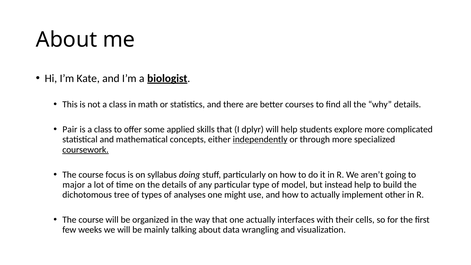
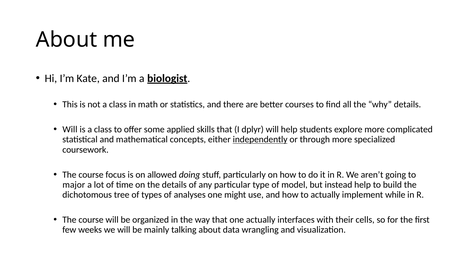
Pair: Pair -> Will (70, 129)
coursework underline: present -> none (86, 150)
syllabus: syllabus -> allowed (162, 175)
other: other -> while (395, 195)
